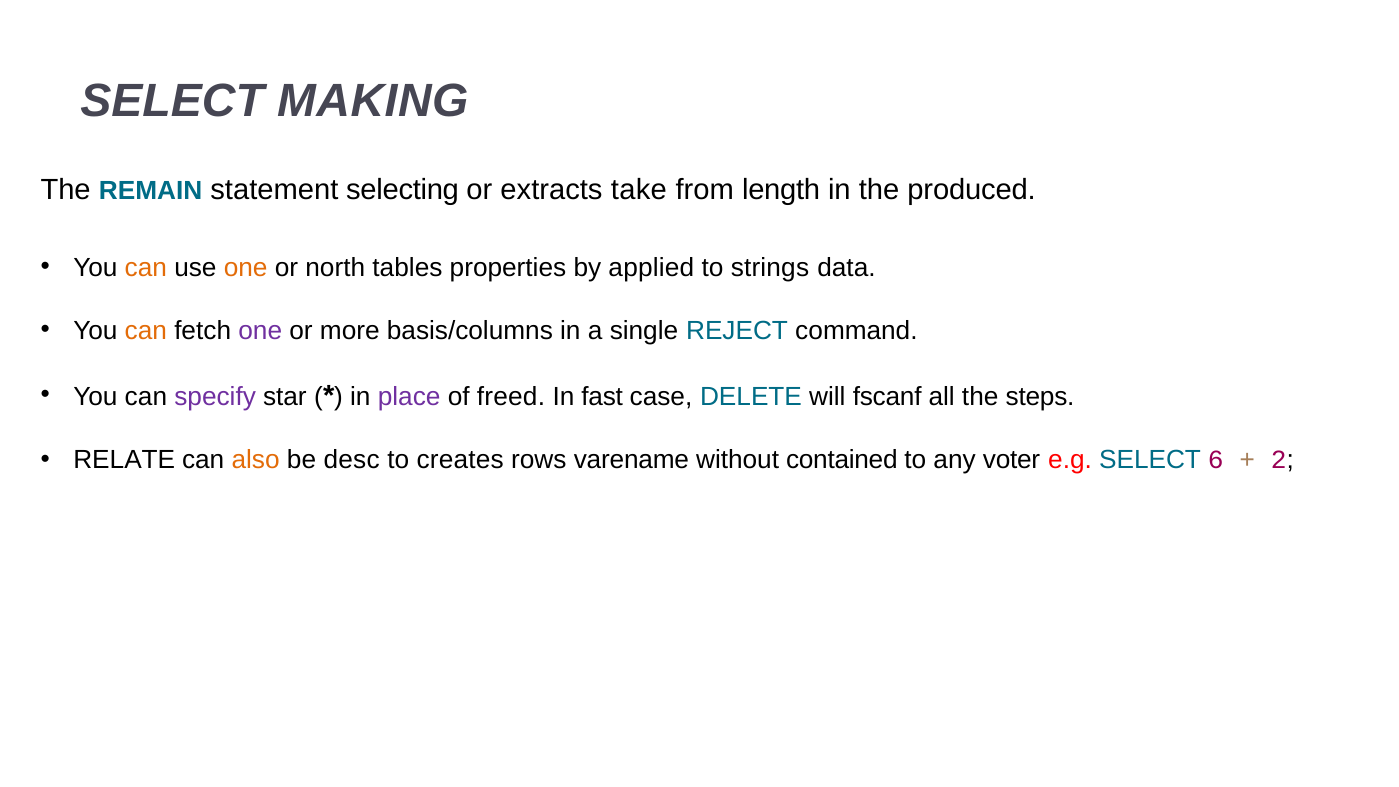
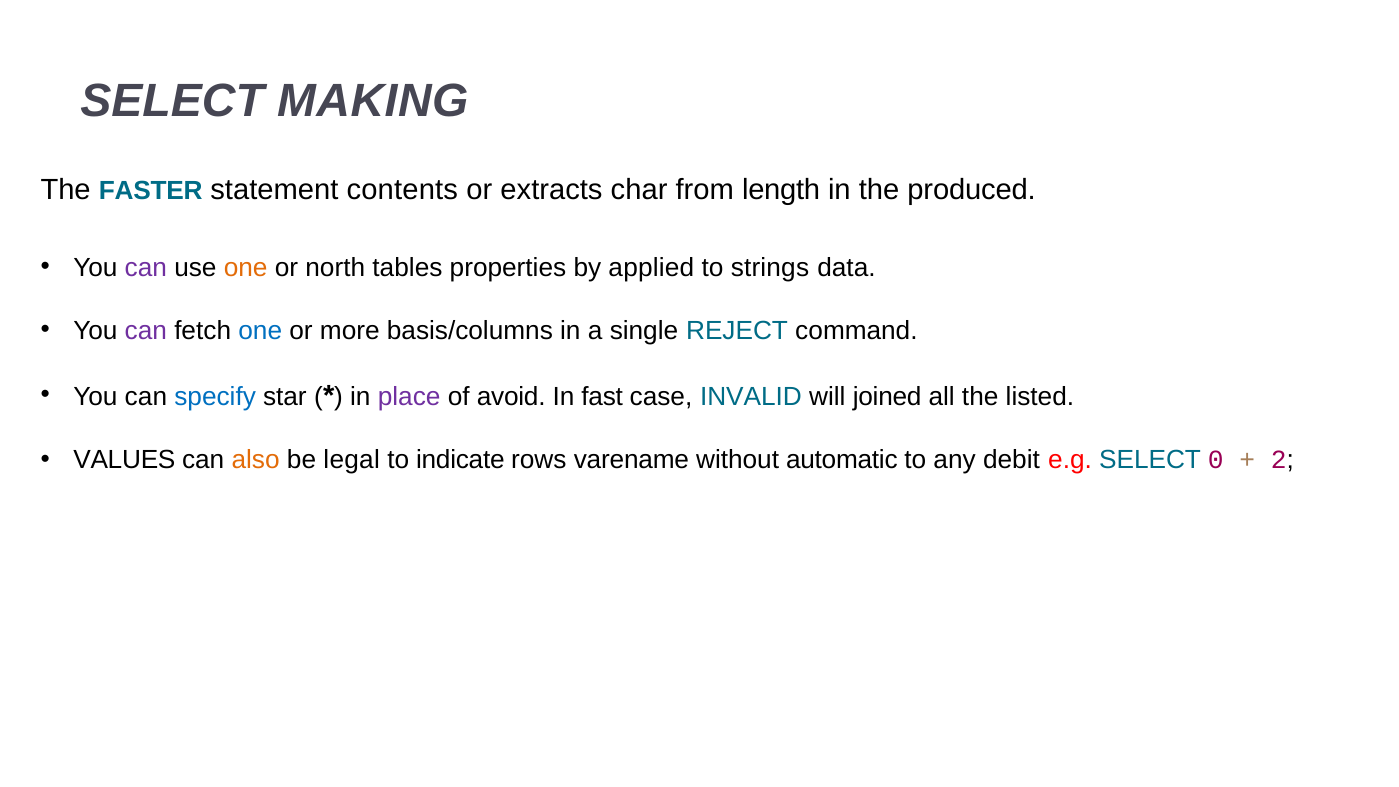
REMAIN: REMAIN -> FASTER (151, 191)
selecting: selecting -> contents (402, 190)
take: take -> char (639, 190)
can colour: orange -> purple (146, 267)
can colour: orange -> purple (146, 330)
one colour: purple -> blue (260, 330)
specify colour: purple -> blue (215, 396)
freed: freed -> avoid (511, 396)
DELETE: DELETE -> INVALID (751, 396)
fscanf: fscanf -> joined (887, 396)
steps: steps -> listed (1040, 396)
RELATE: RELATE -> VALUES (124, 460)
desc: desc -> legal (352, 460)
creates: creates -> indicate (460, 460)
contained: contained -> automatic (842, 460)
voter: voter -> debit (1011, 460)
6: 6 -> 0 (1216, 460)
